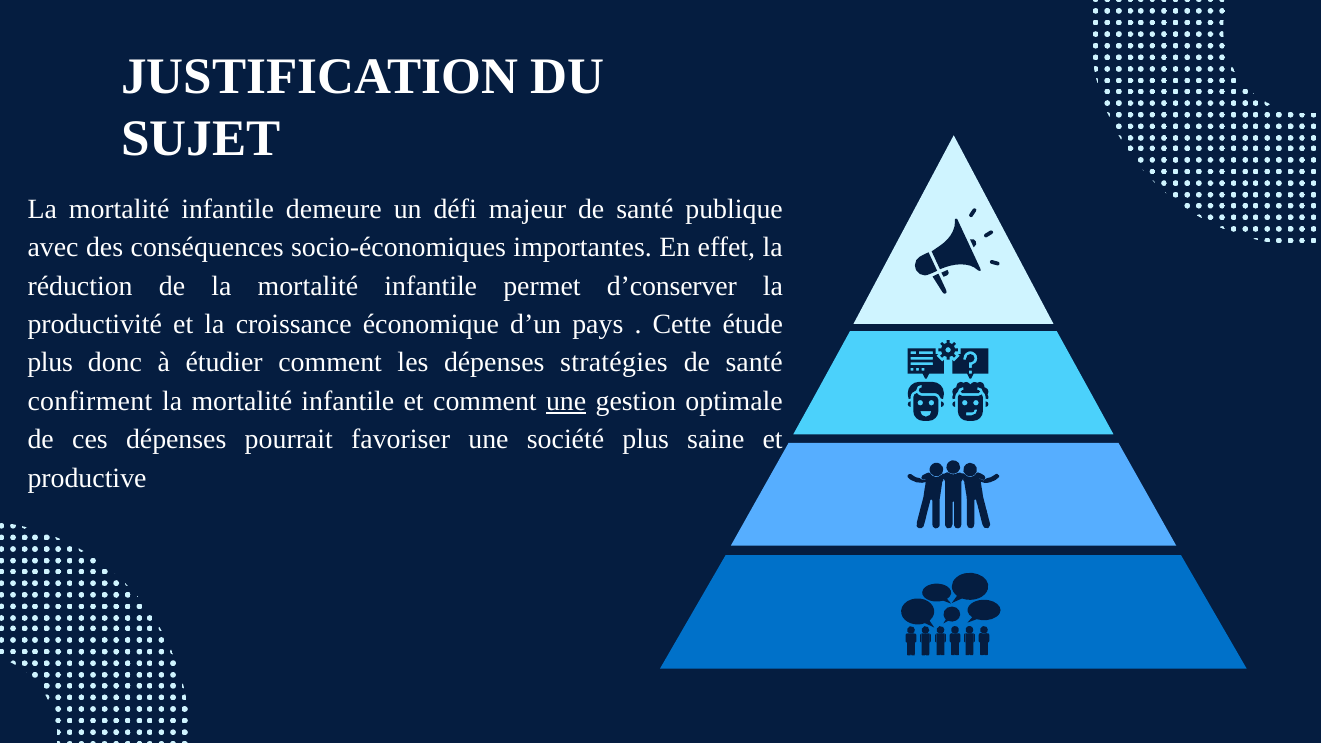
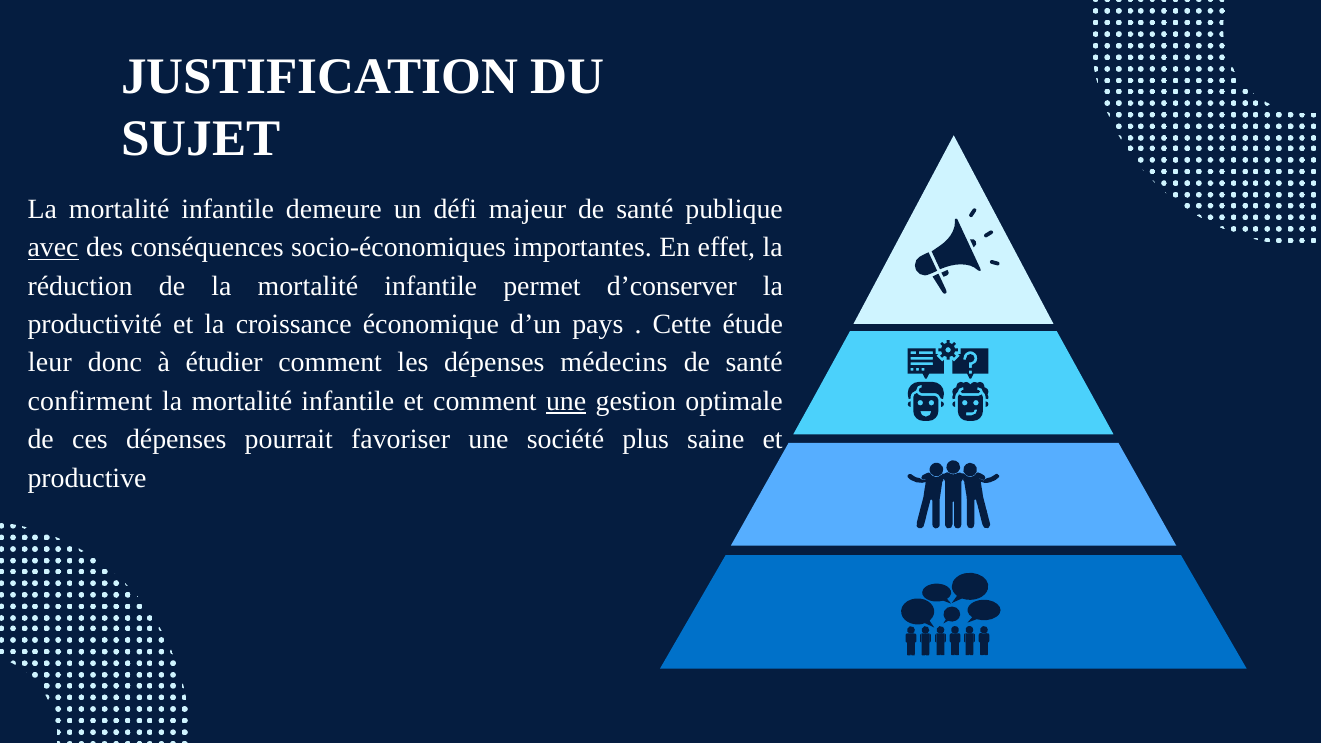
avec underline: none -> present (53, 247)
plus: plus -> leur (50, 363)
stratégies: stratégies -> médecins (614, 363)
